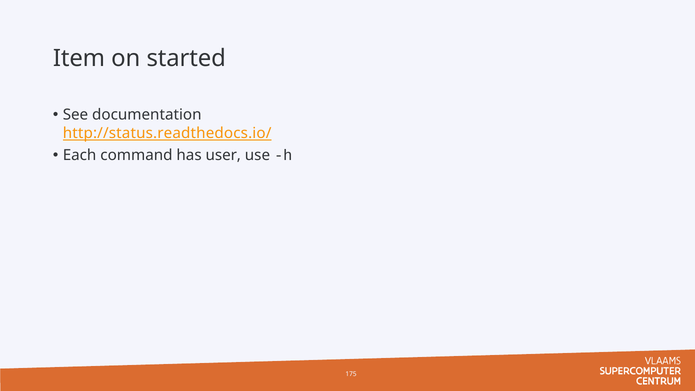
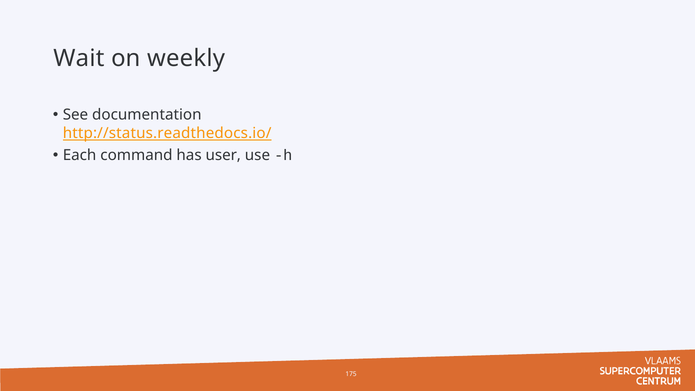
Item: Item -> Wait (79, 58)
started: started -> weekly (186, 58)
